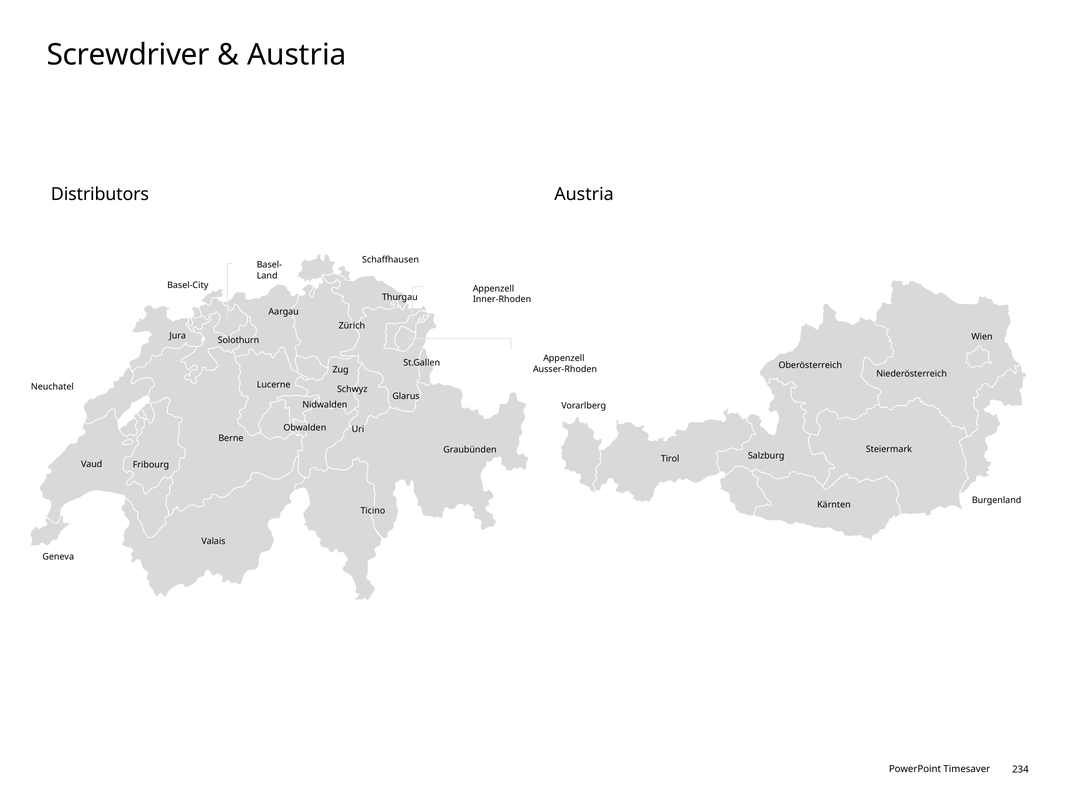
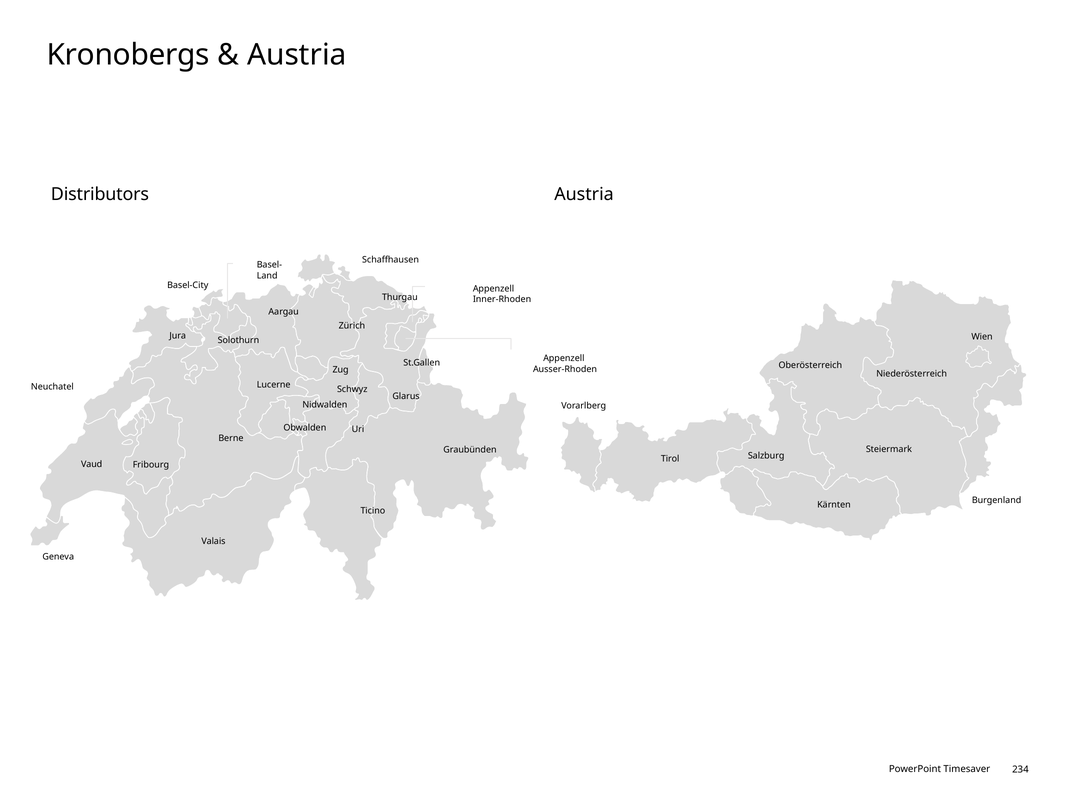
Screwdriver: Screwdriver -> Kronobergs (128, 55)
